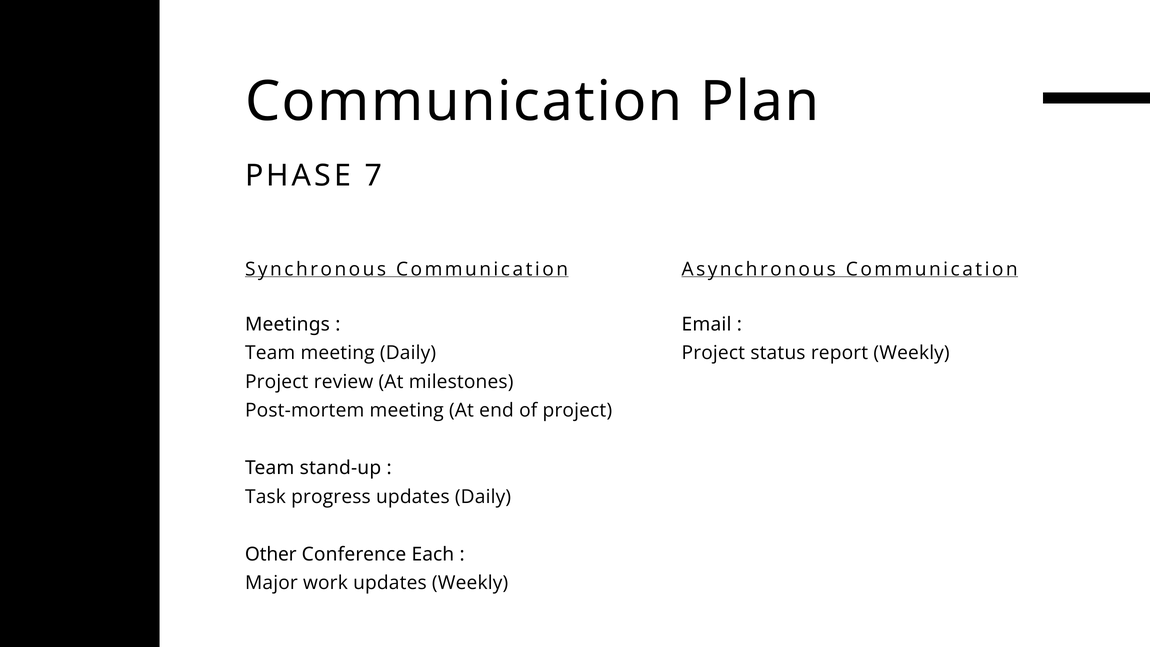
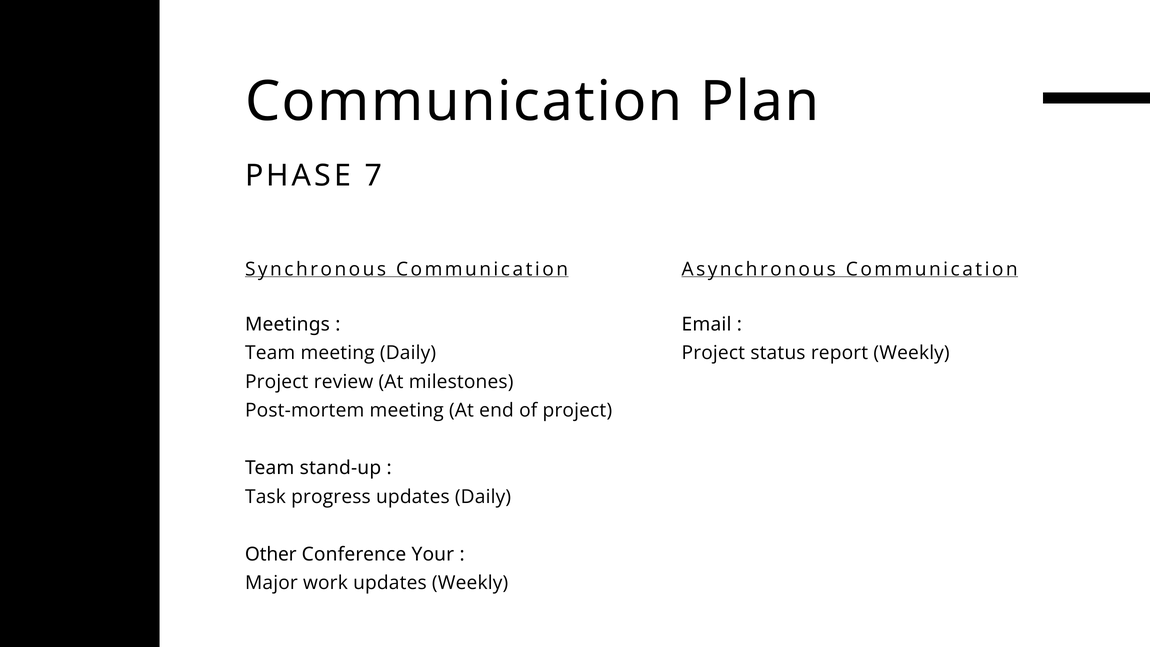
Each: Each -> Your (433, 554)
